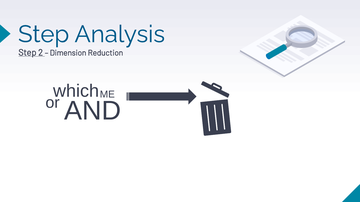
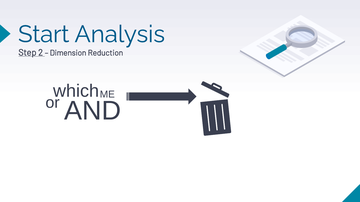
Step: Step -> Start (44, 34)
